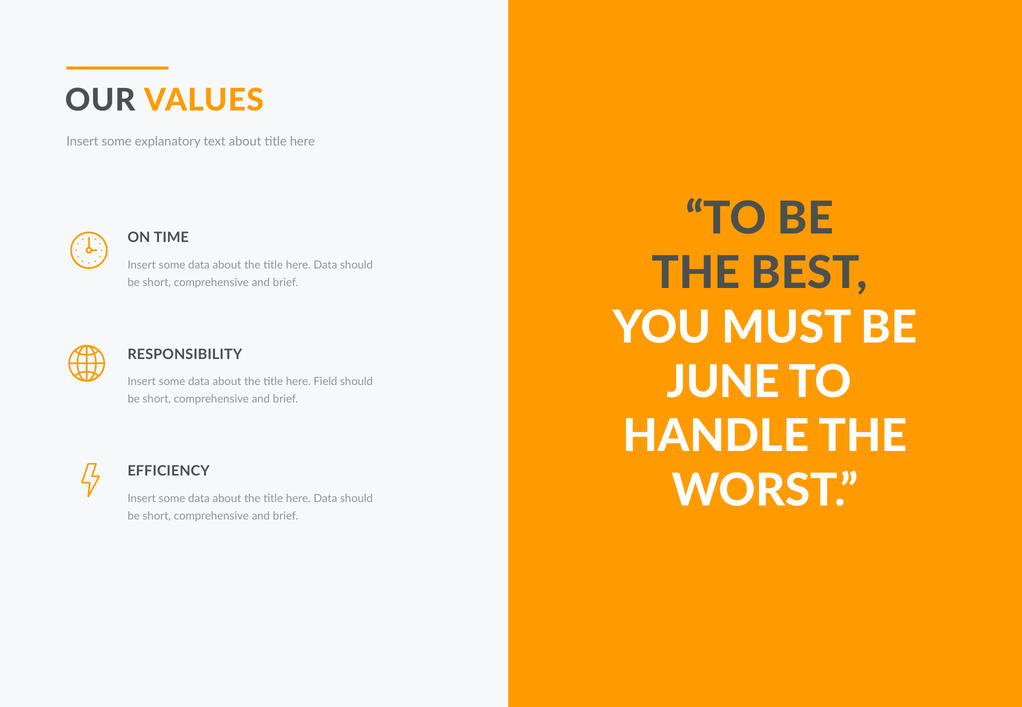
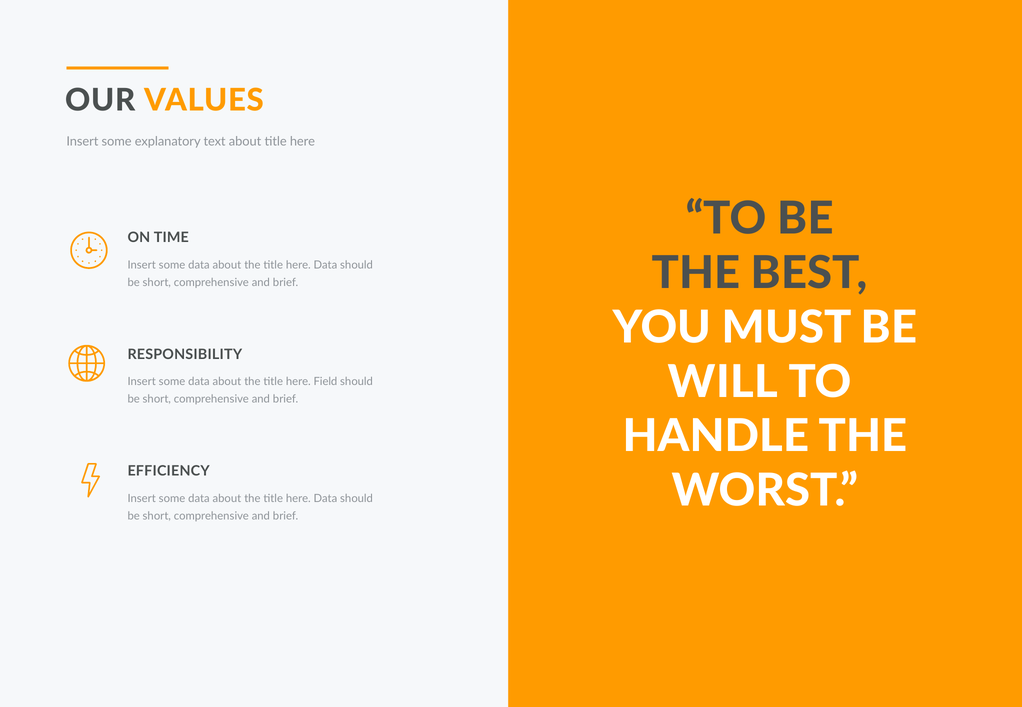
JUNE: JUNE -> WILL (723, 382)
